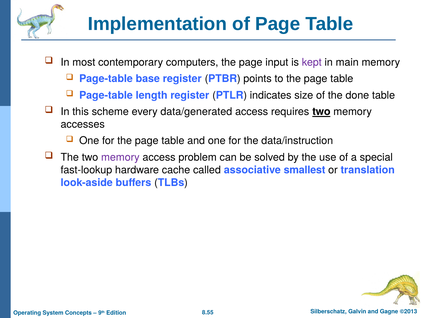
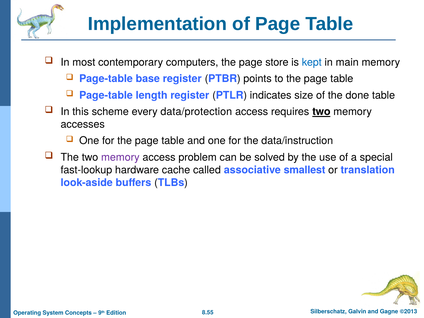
input: input -> store (277, 62)
kept colour: purple -> blue (312, 62)
data/generated: data/generated -> data/protection (196, 112)
